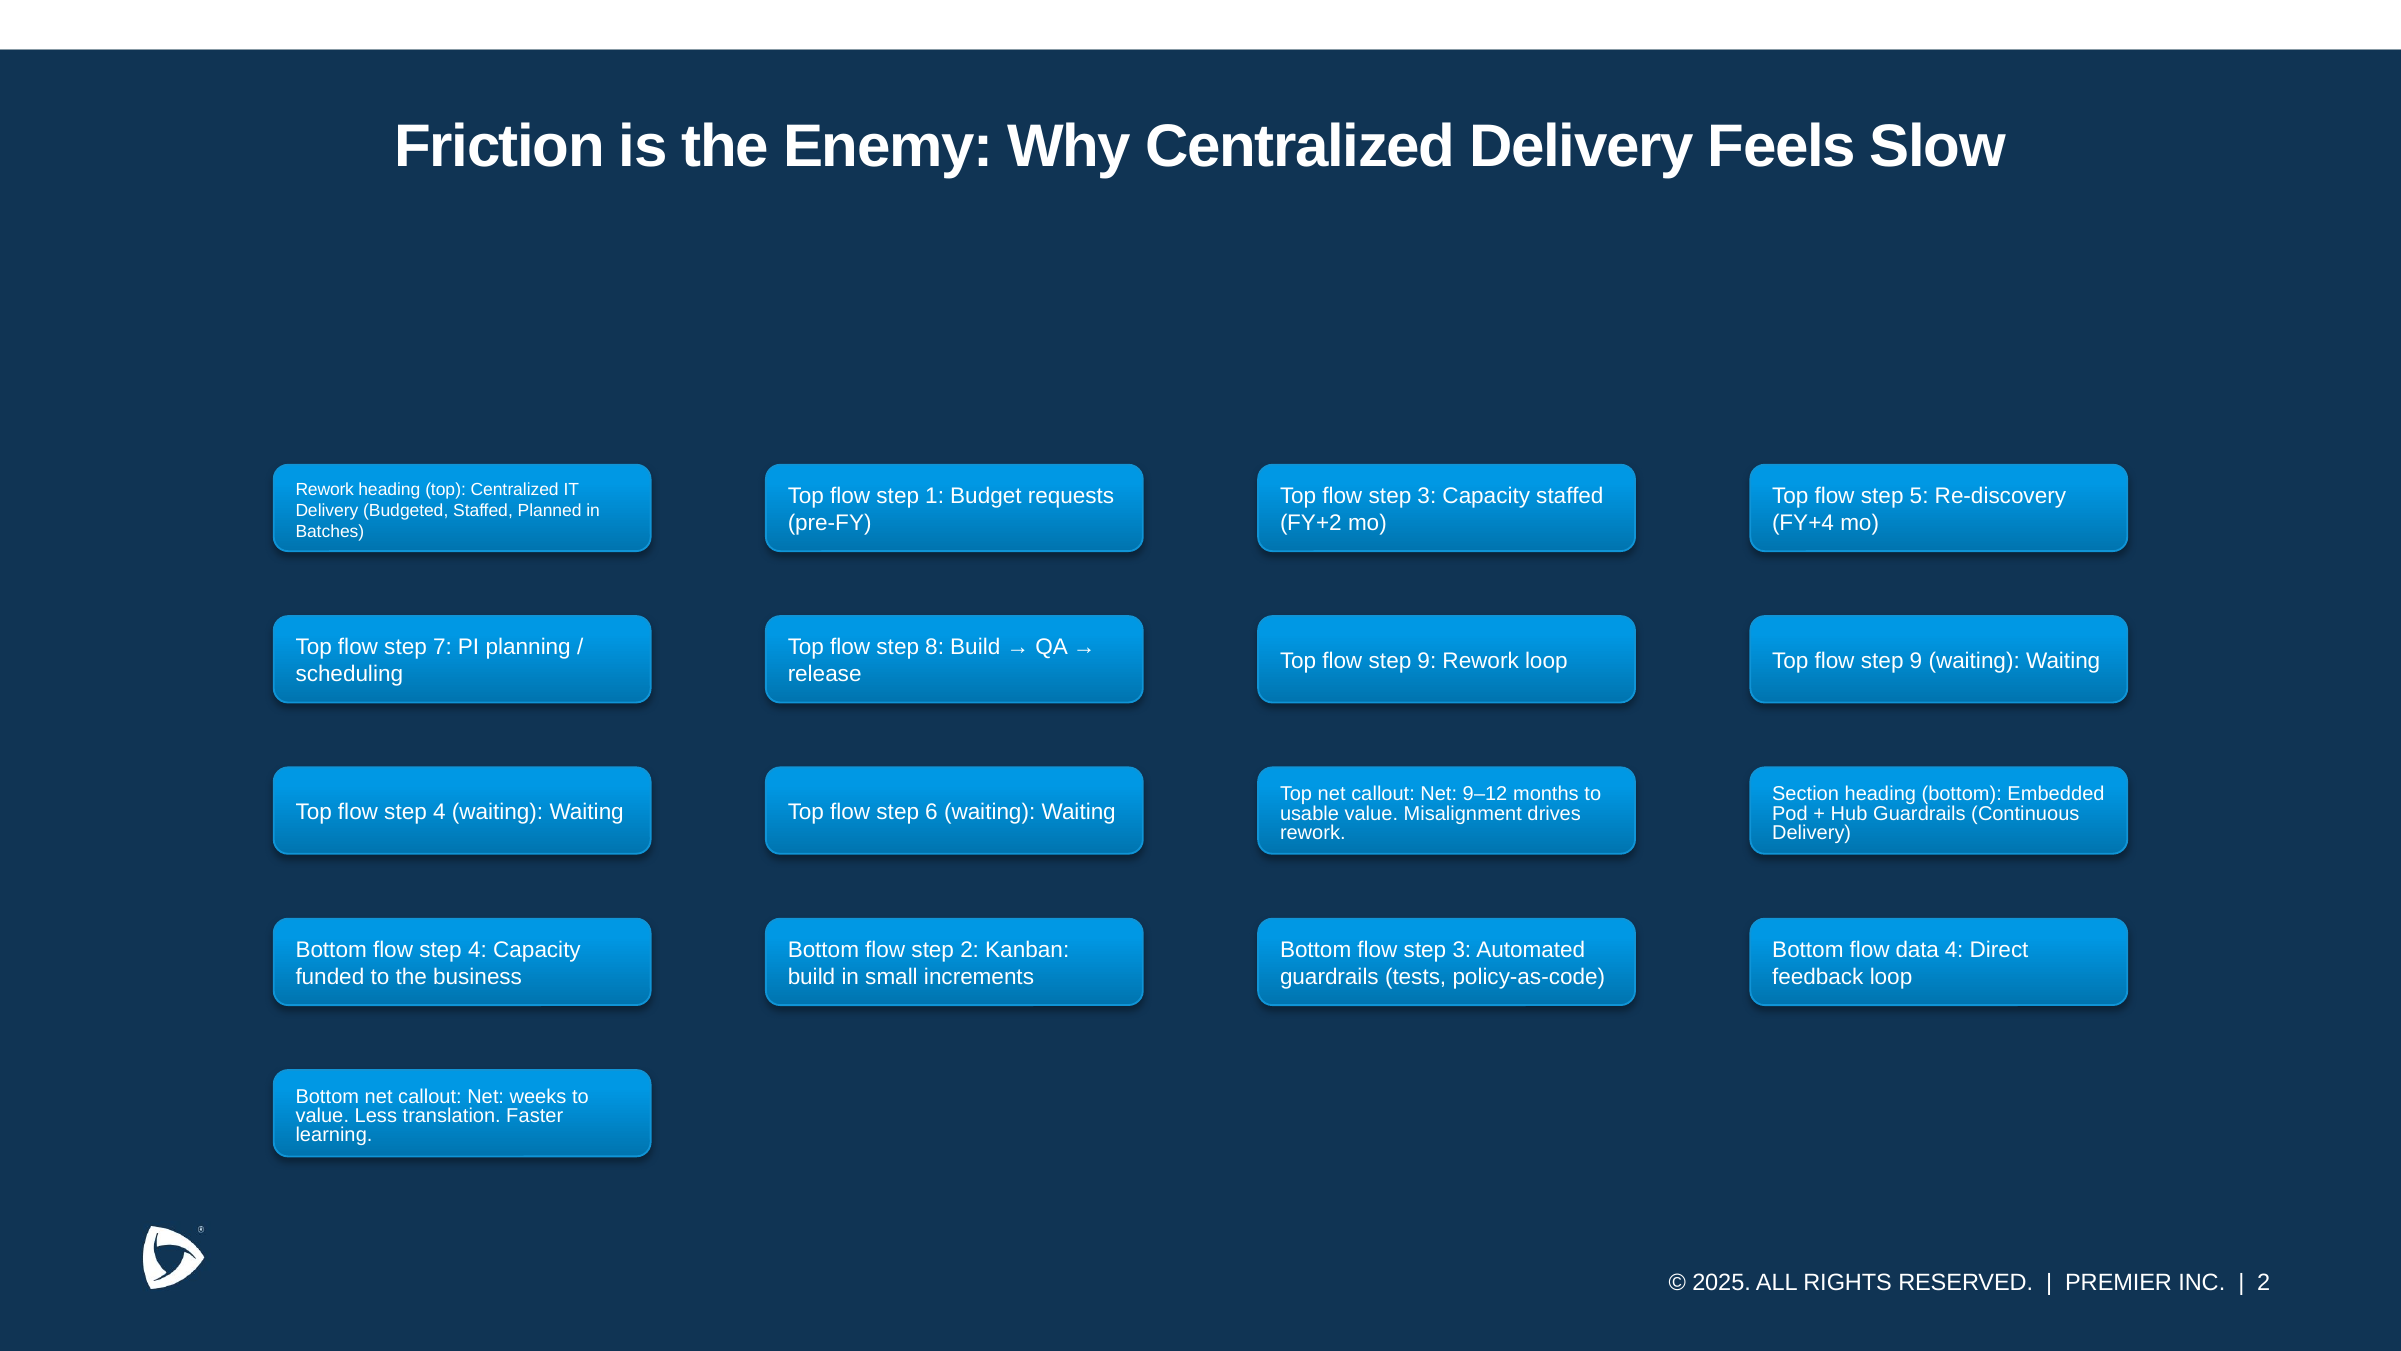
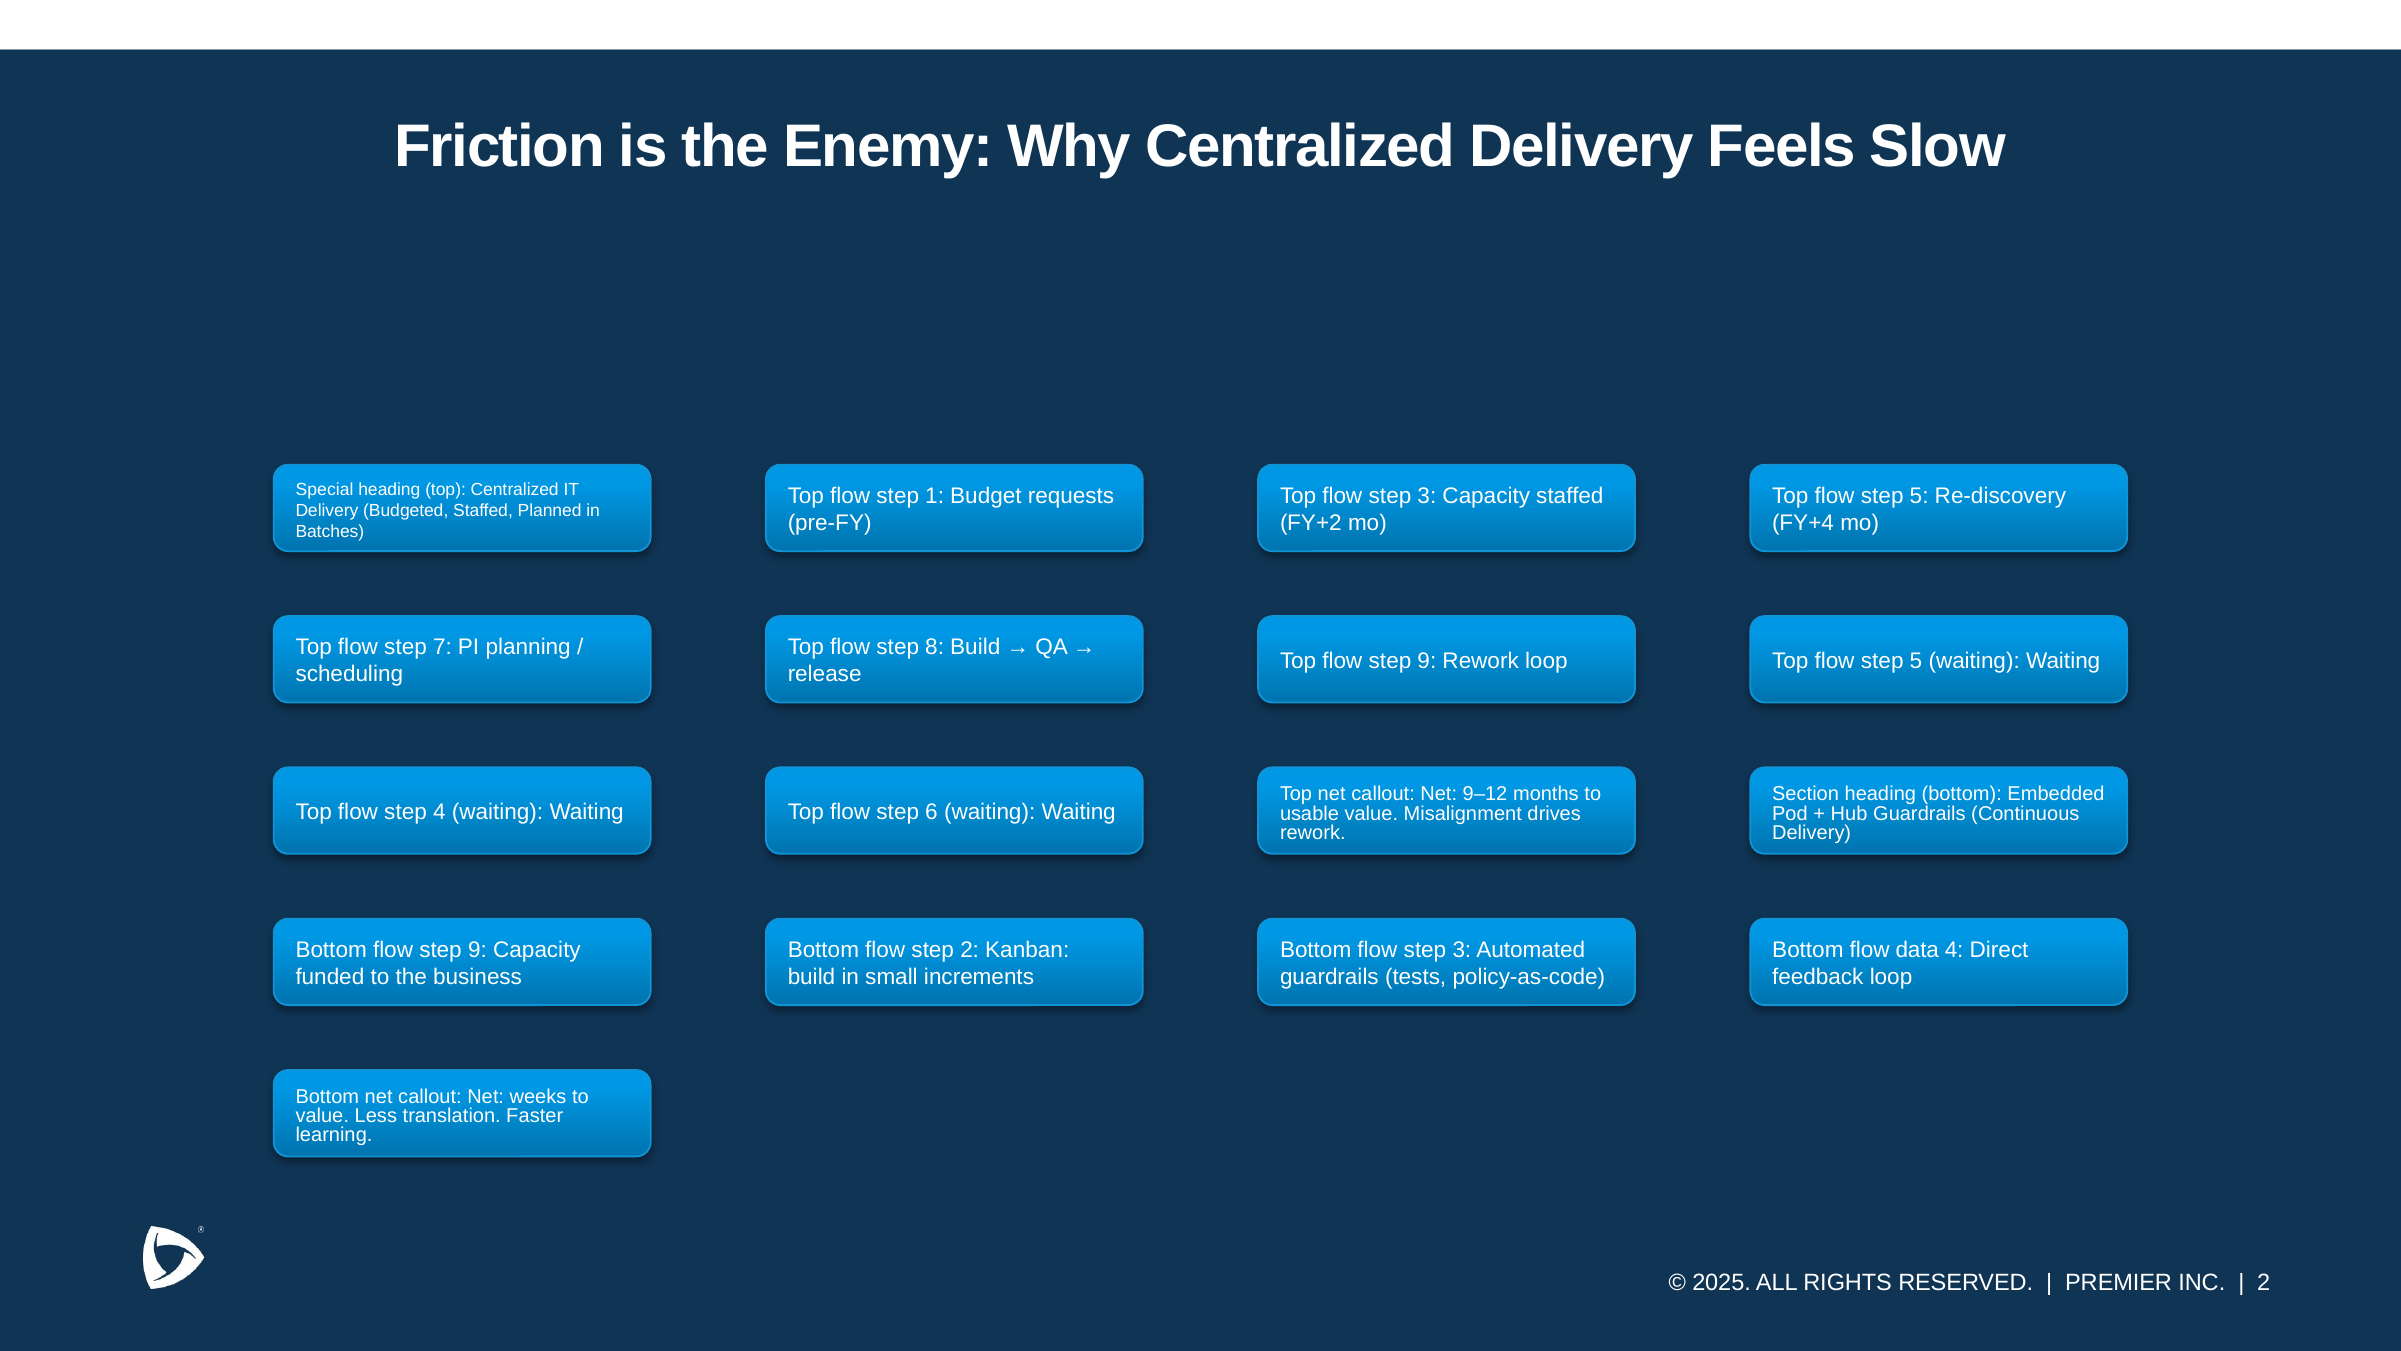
Rework: Rework -> Special (325, 489)
9: 9 -> 5 (1916, 661)
Bottom flow step 4: 4 -> 9 (478, 950)
